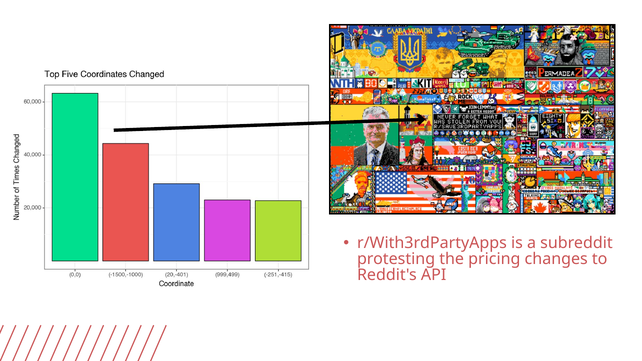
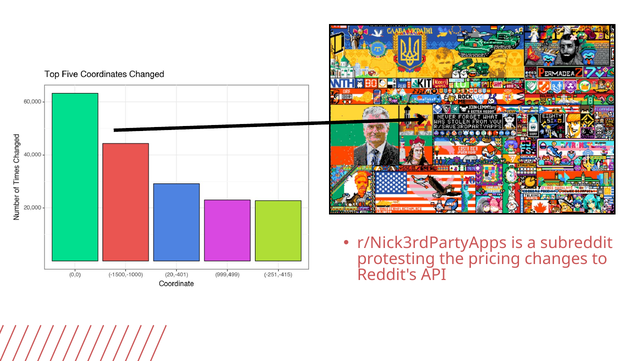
r/With3rdPartyApps: r/With3rdPartyApps -> r/Nick3rdPartyApps (432, 243)
